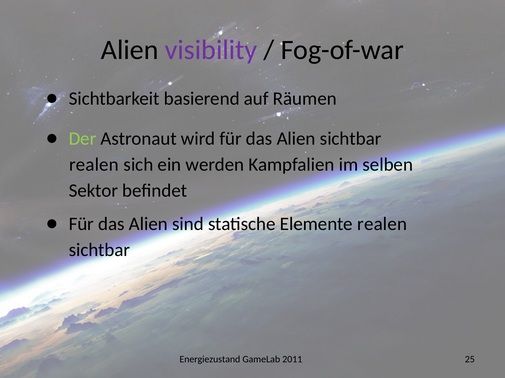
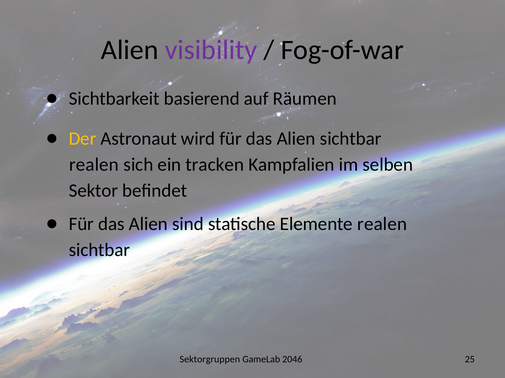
Der colour: light green -> yellow (82, 139)
werden: werden -> tracken (215, 165)
Energiezustand: Energiezustand -> Sektorgruppen (210, 360)
2011: 2011 -> 2046 (292, 360)
